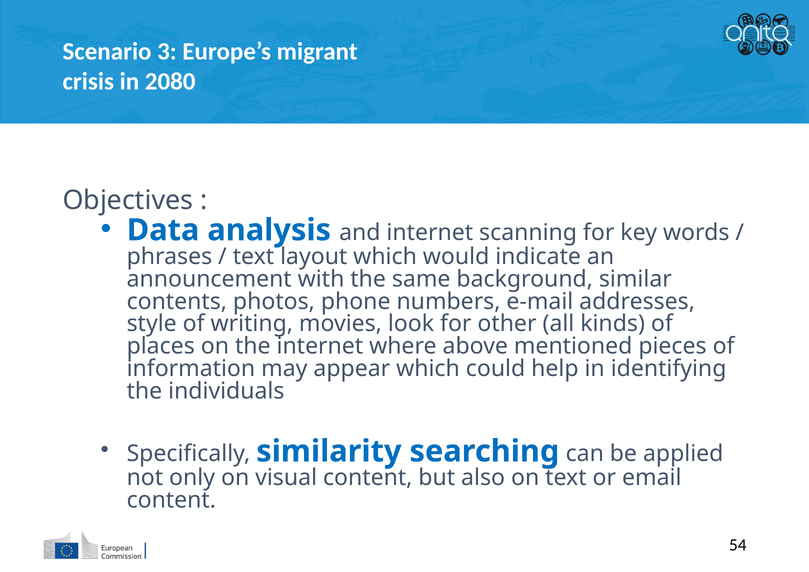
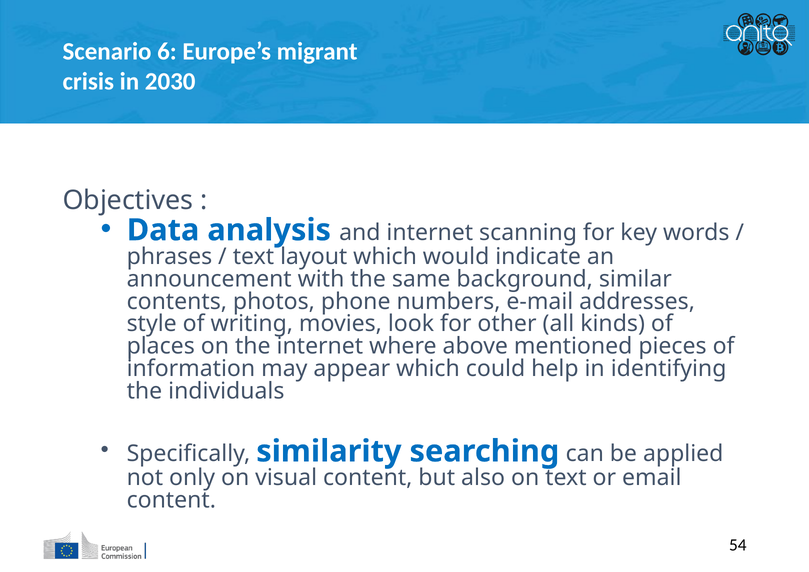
3: 3 -> 6 (167, 52)
2080: 2080 -> 2030 (170, 82)
